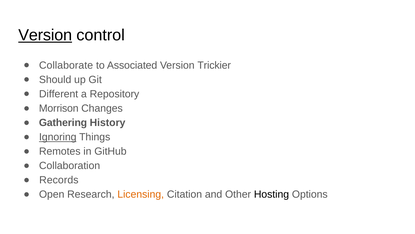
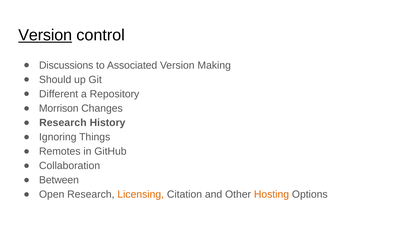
Collaborate: Collaborate -> Discussions (66, 65)
Trickier: Trickier -> Making (214, 65)
Gathering: Gathering -> Research (63, 123)
Ignoring underline: present -> none (58, 137)
Records: Records -> Between (59, 180)
Hosting colour: black -> orange (271, 194)
